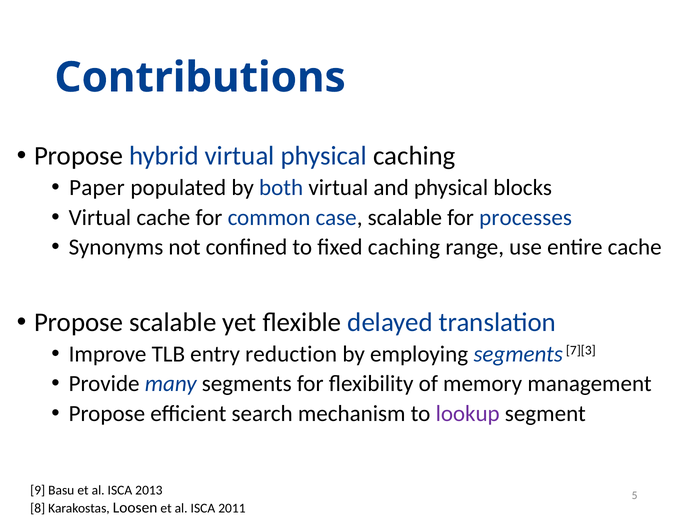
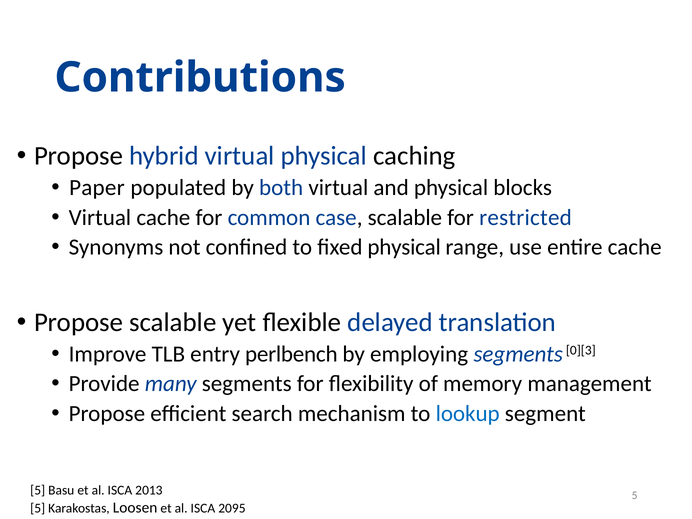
processes: processes -> restricted (526, 217)
fixed caching: caching -> physical (404, 247)
reduction: reduction -> perlbench (291, 354)
7][3: 7][3 -> 0][3 (581, 350)
lookup colour: purple -> blue (468, 413)
9: 9 -> 5 (38, 490)
8: 8 -> 5 (38, 508)
2011: 2011 -> 2095 (232, 508)
